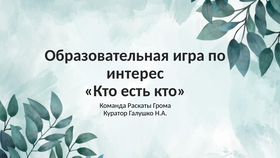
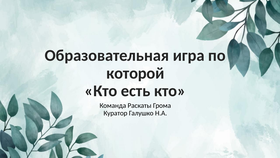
интерес: интерес -> которой (135, 73)
